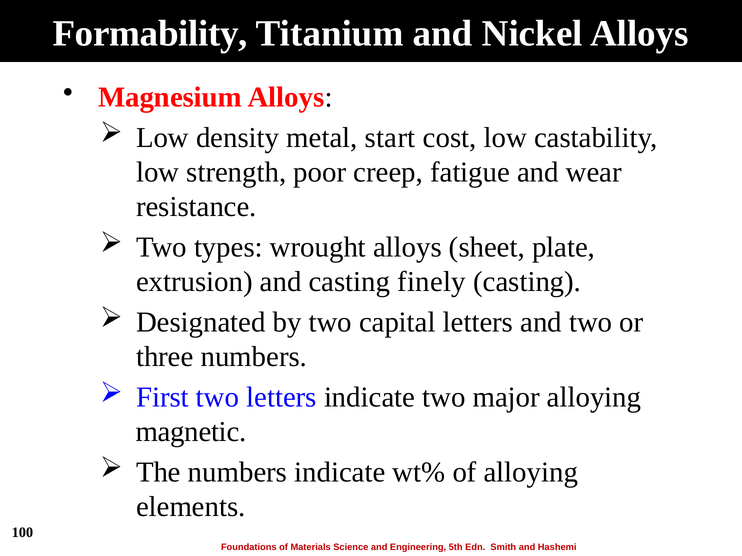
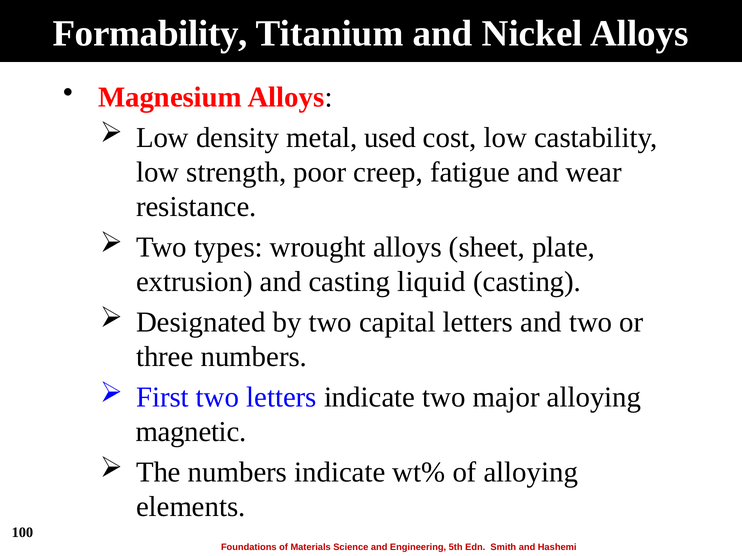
start: start -> used (390, 138)
finely: finely -> liquid (432, 282)
